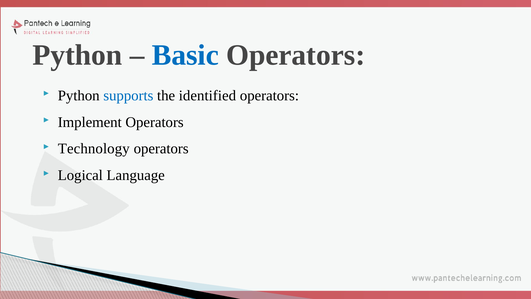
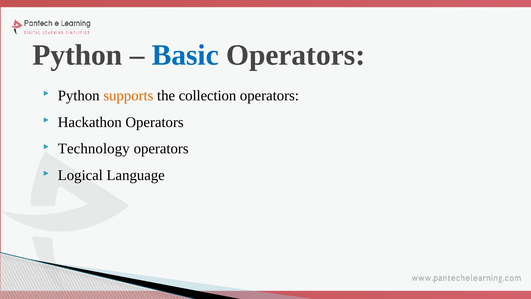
supports colour: blue -> orange (128, 95)
identified: identified -> collection (208, 95)
Implement: Implement -> Hackathon (90, 122)
